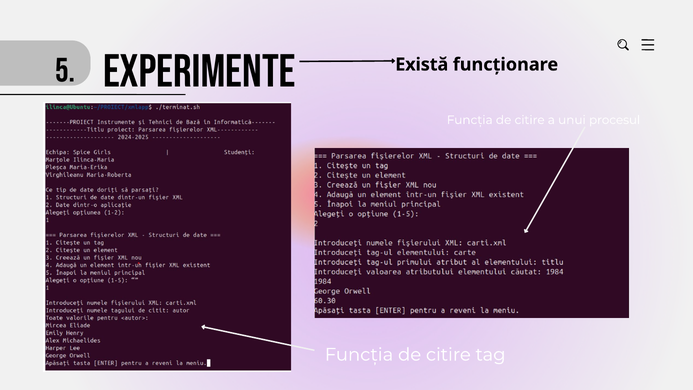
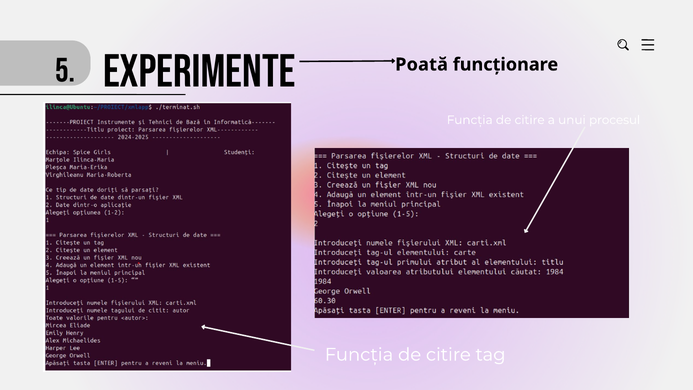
Există: Există -> Poată (422, 65)
